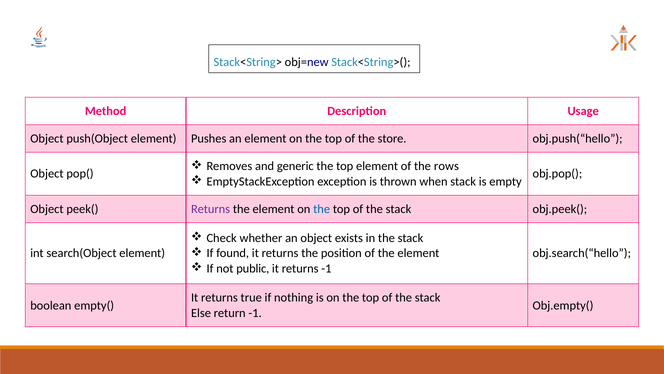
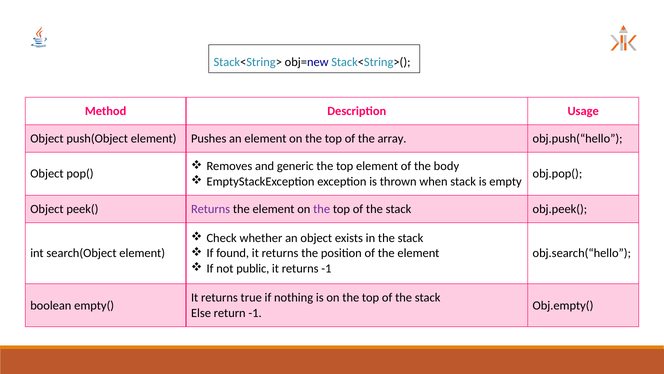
store: store -> array (392, 139)
rows: rows -> body (446, 166)
the colour: blue -> purple (322, 209)
